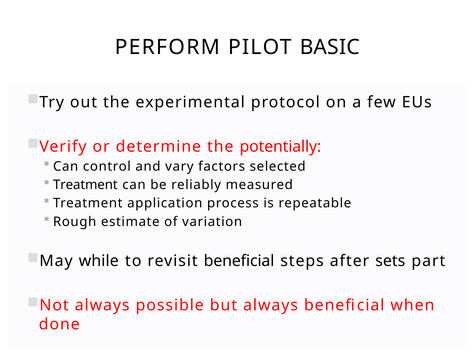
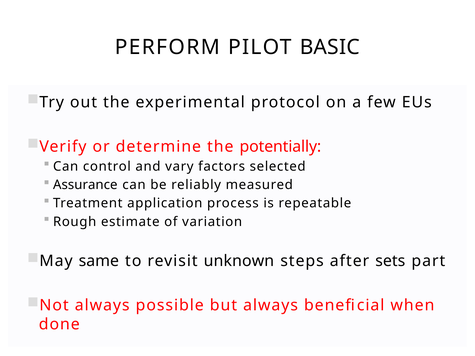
Treatment: Treatment -> Assurance (85, 185)
while: while -> same (99, 261)
revisit beneficial: beneficial -> unknown (239, 261)
